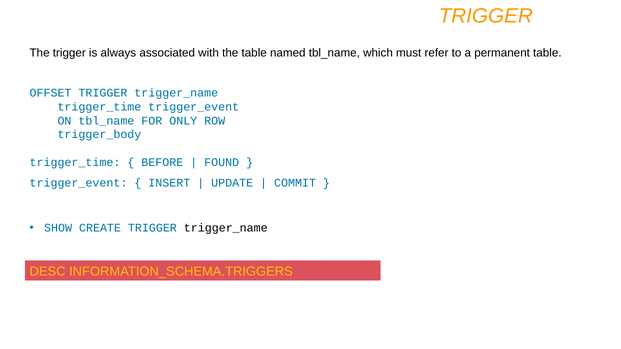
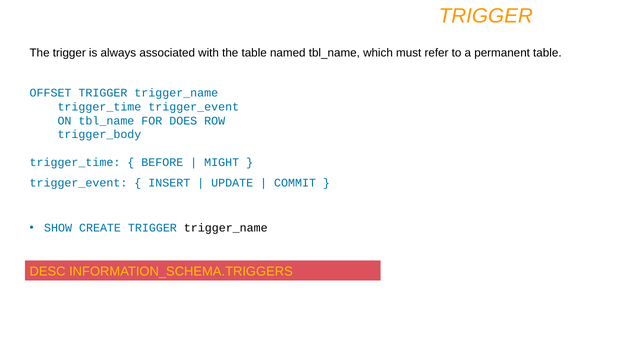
ONLY: ONLY -> DOES (183, 121)
FOUND: FOUND -> MIGHT (222, 163)
